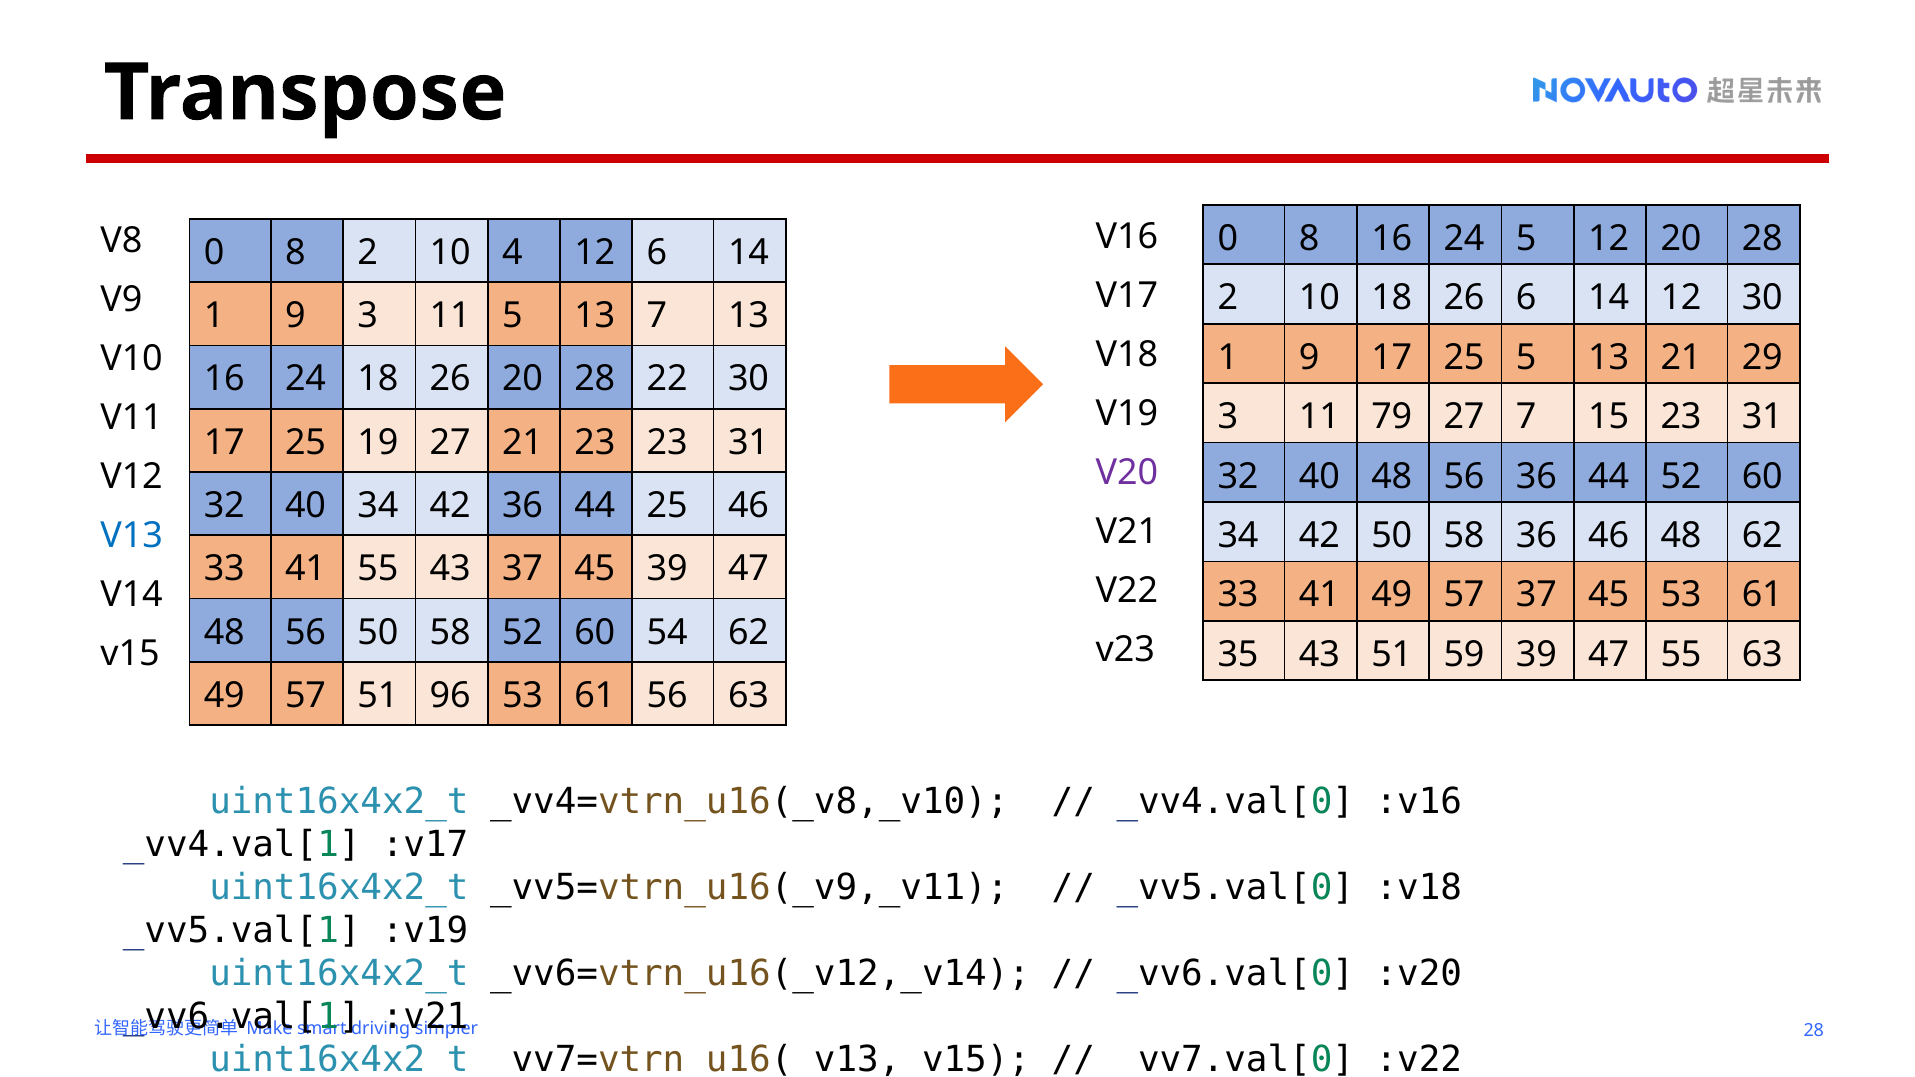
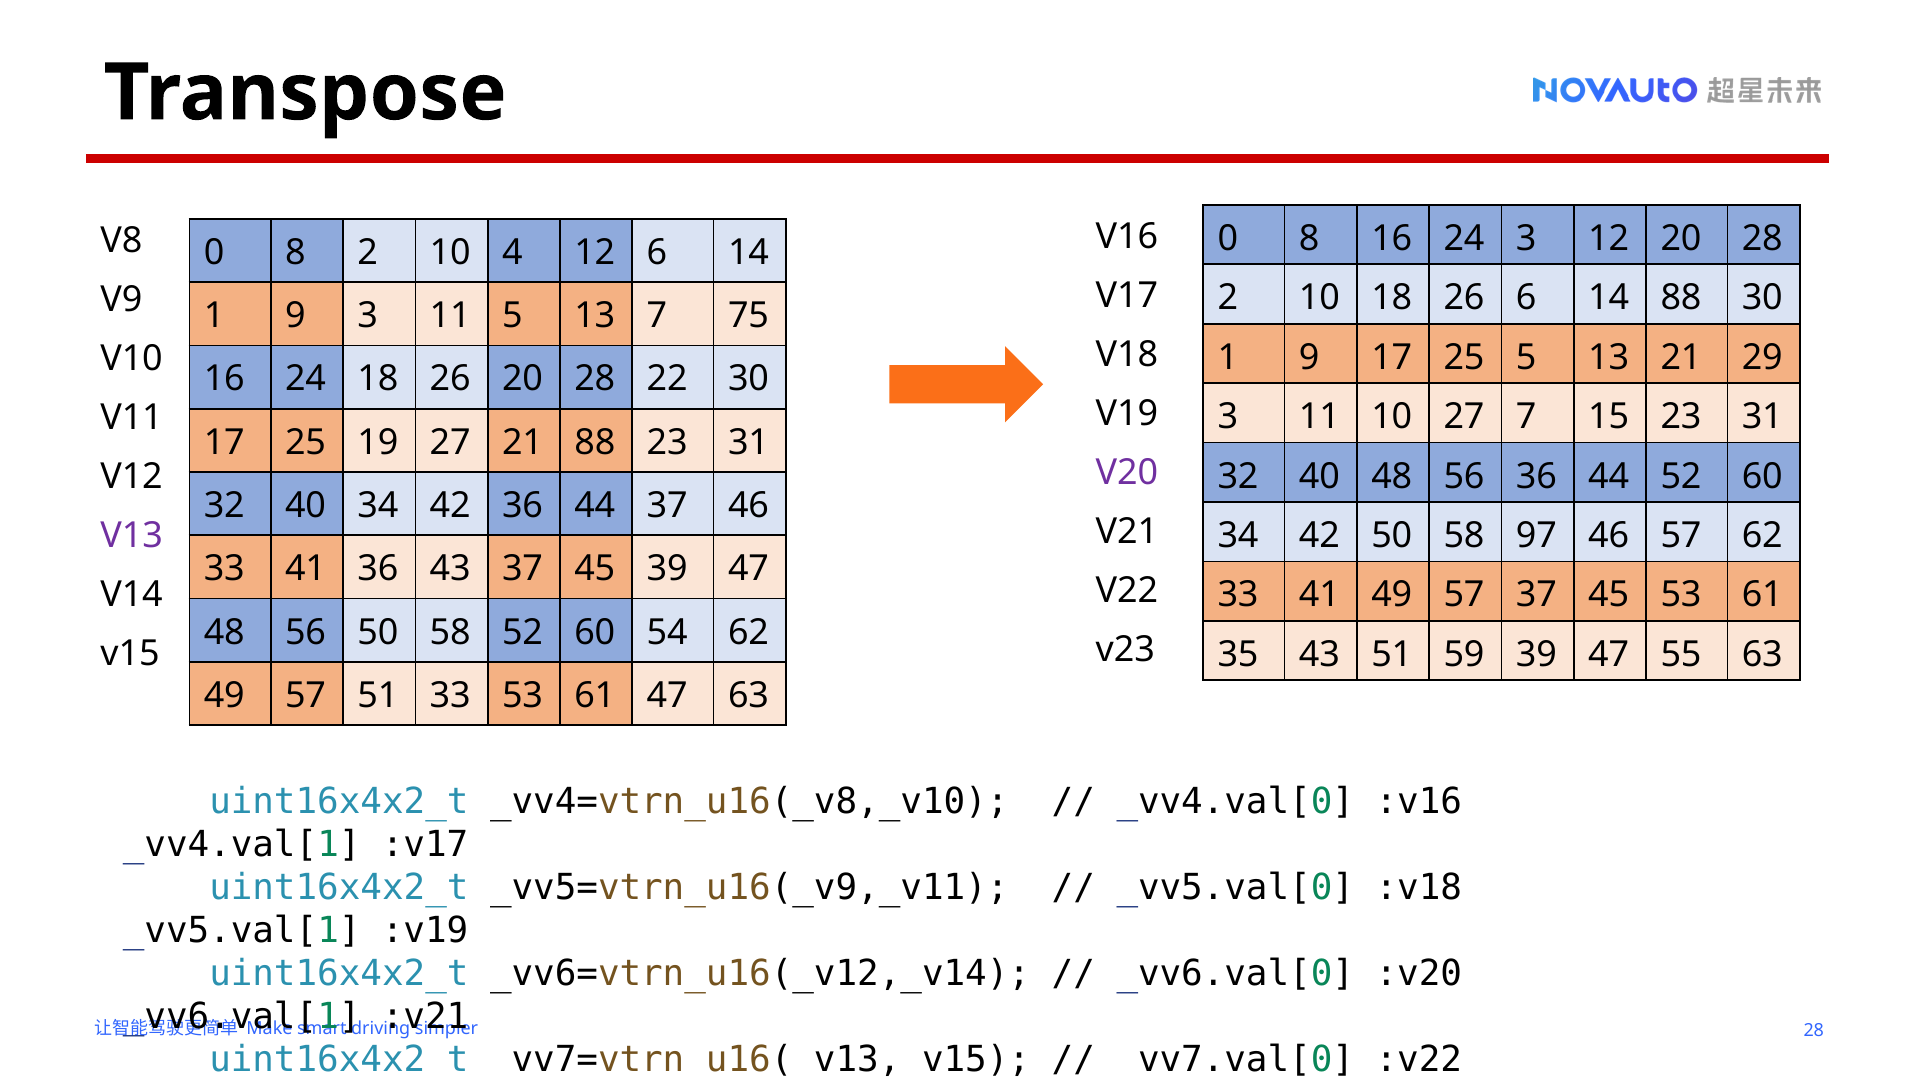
24 5: 5 -> 3 (1526, 239)
14 12: 12 -> 88 (1681, 298)
7 13: 13 -> 75 (749, 316)
11 79: 79 -> 10 (1392, 417)
21 23: 23 -> 88 (595, 442)
44 25: 25 -> 37 (667, 506)
58 36: 36 -> 97 (1536, 536)
46 48: 48 -> 57 (1681, 536)
V13 colour: blue -> purple (132, 536)
41 55: 55 -> 36 (378, 569)
51 96: 96 -> 33 (450, 696)
61 56: 56 -> 47 (667, 696)
